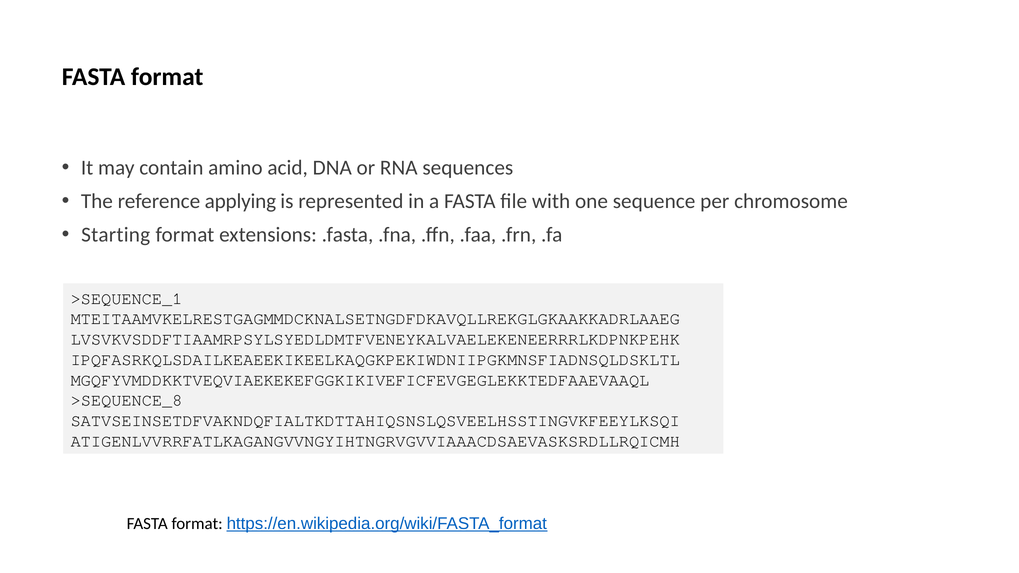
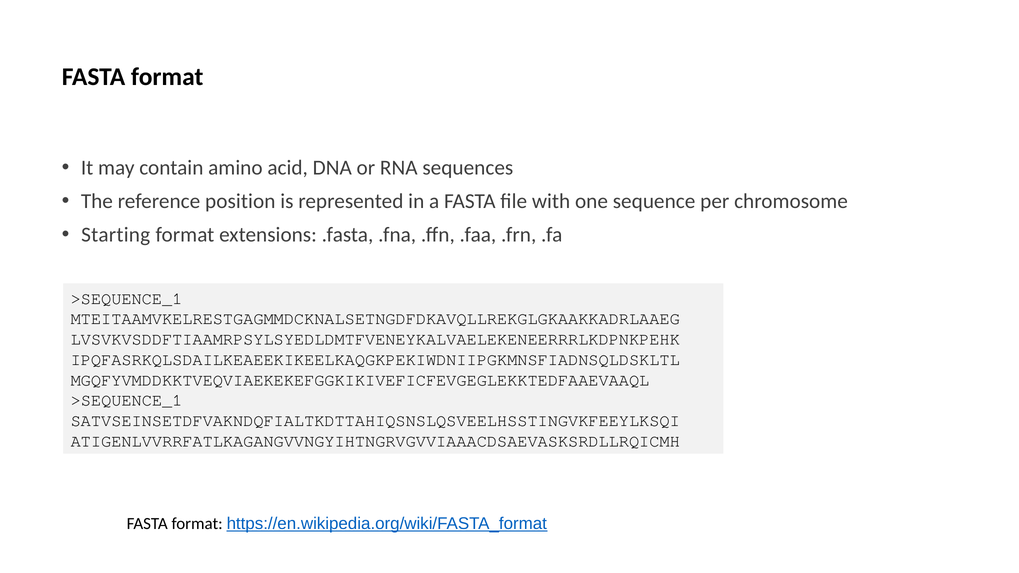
applying: applying -> position (240, 201)
>SEQUENCE_8: >SEQUENCE_8 -> >SEQUENCE_1 (127, 400)
